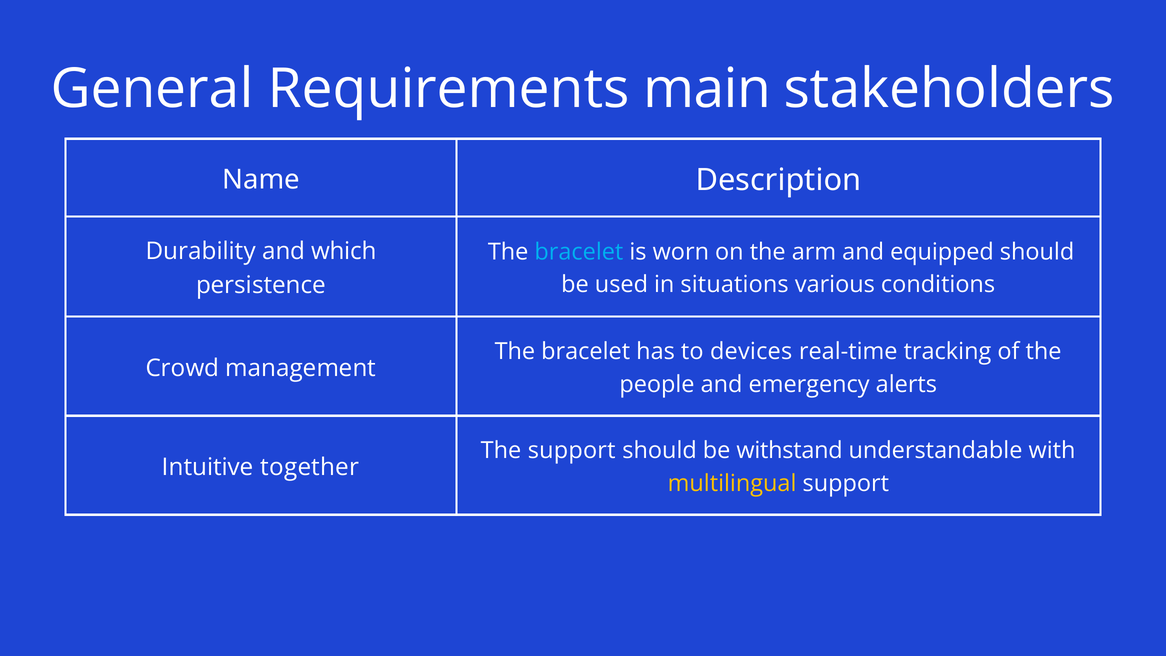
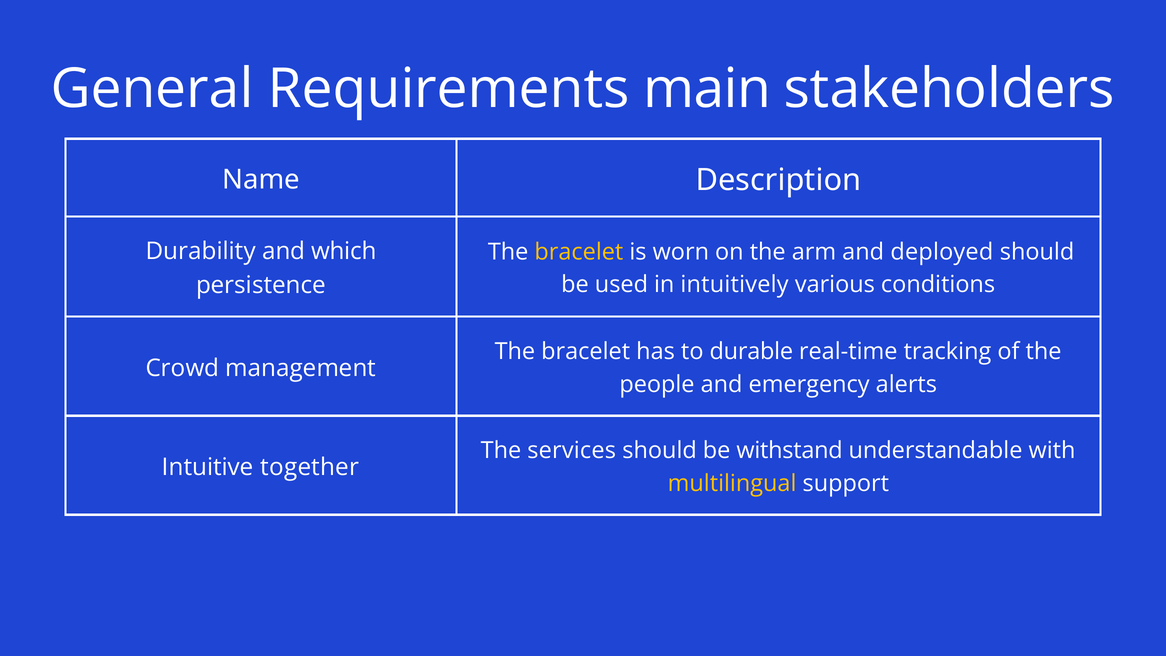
bracelet colour: light blue -> yellow (579, 252)
equipped: equipped -> deployed (942, 252)
situations: situations -> intuitively (735, 285)
devices: devices -> durable (751, 351)
The support: support -> services (572, 450)
